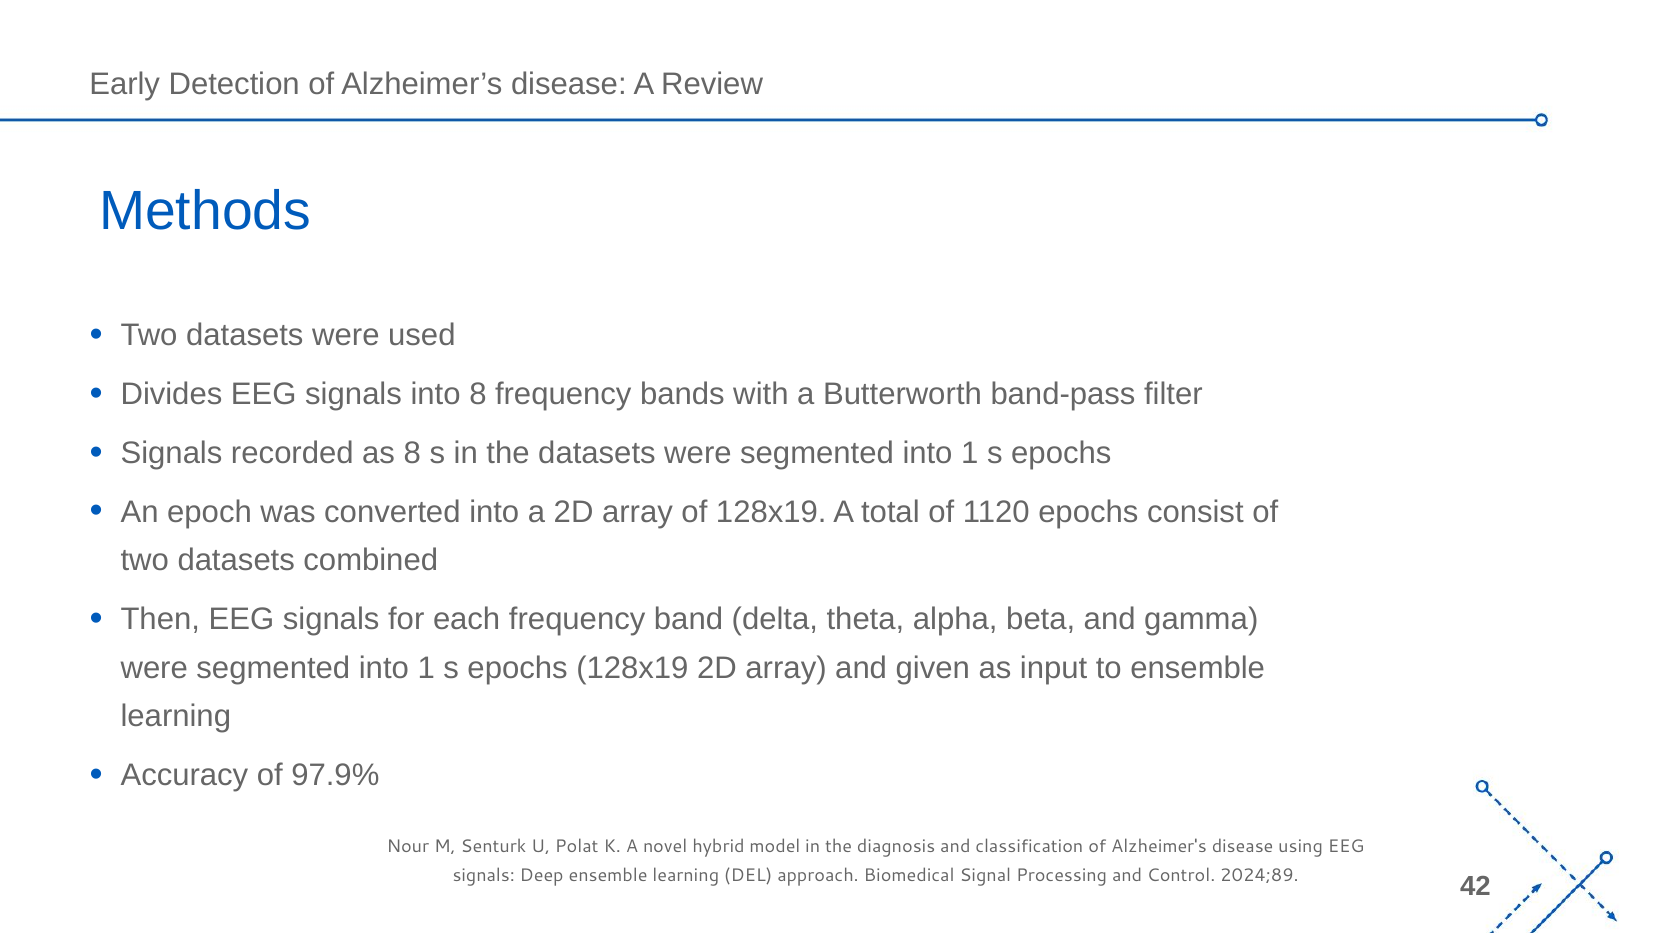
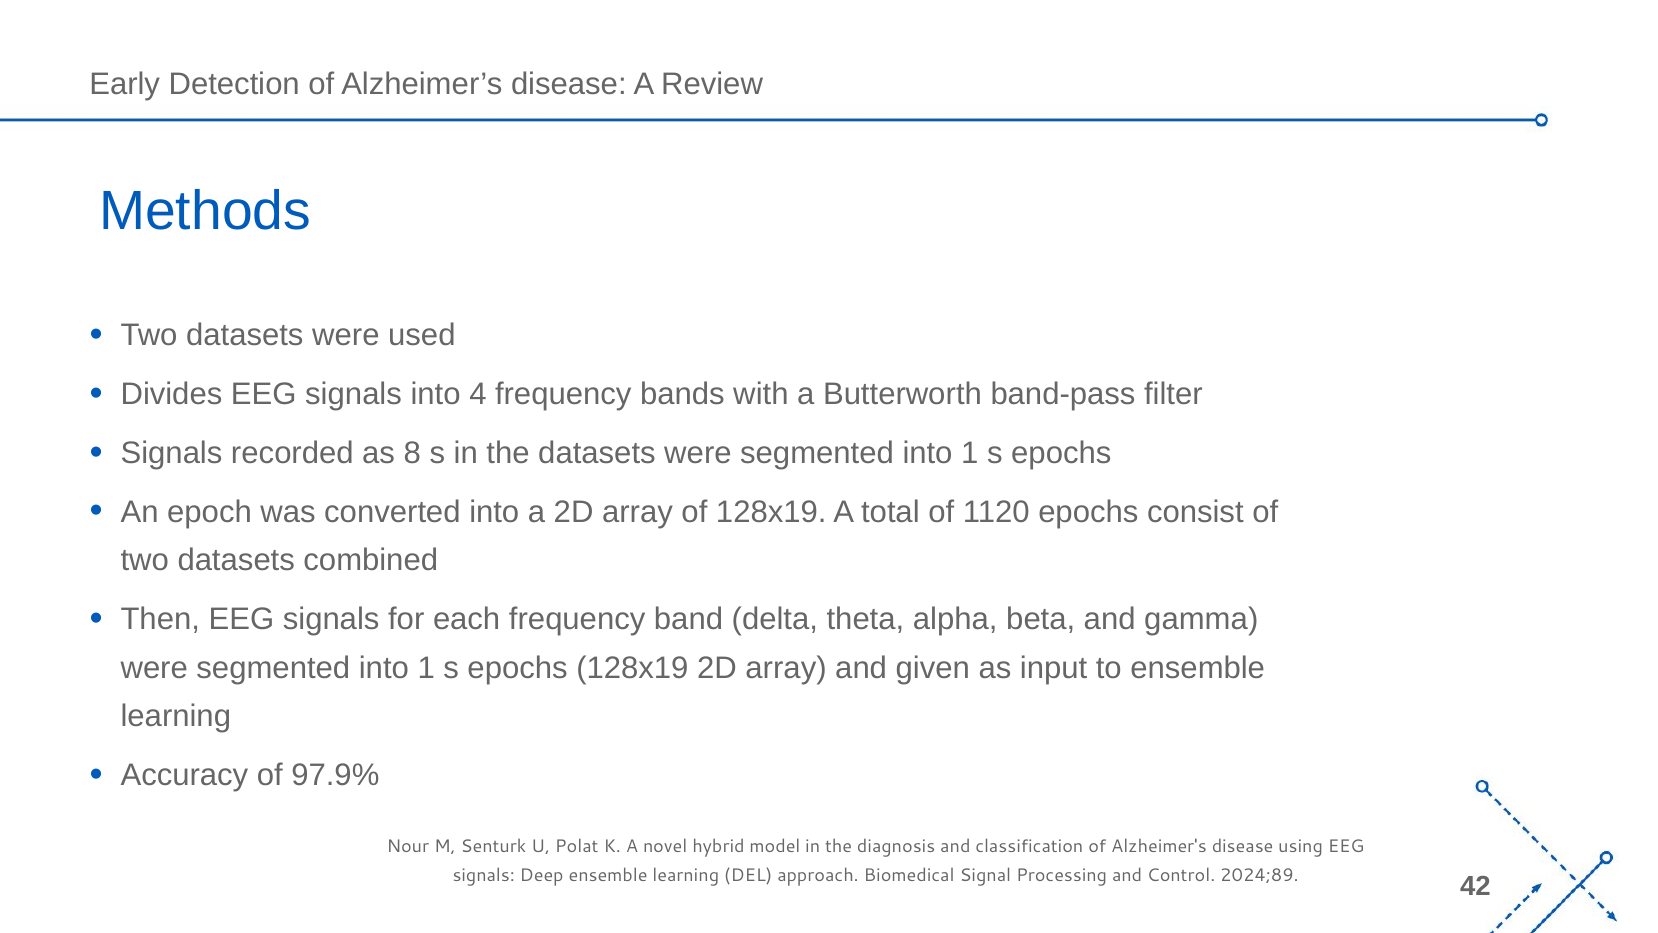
into 8: 8 -> 4 (478, 394)
